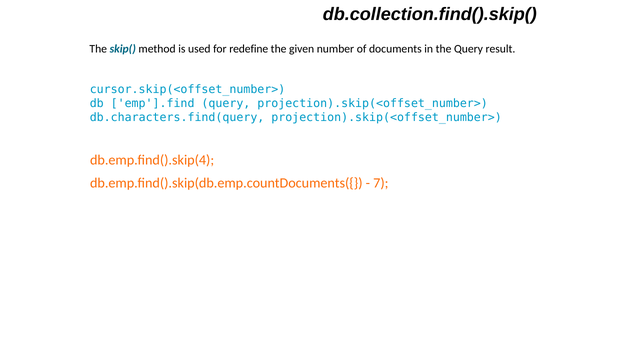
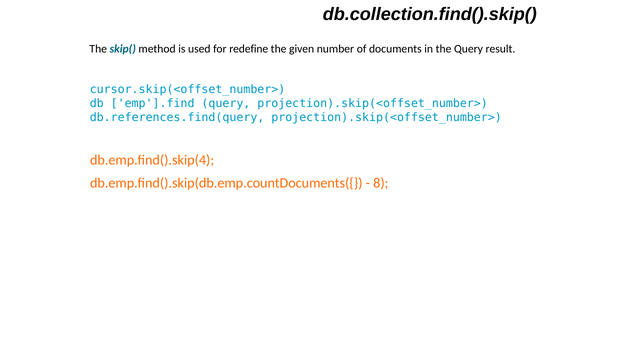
db.characters.find(query: db.characters.find(query -> db.references.find(query (177, 117)
7: 7 -> 8 (381, 183)
